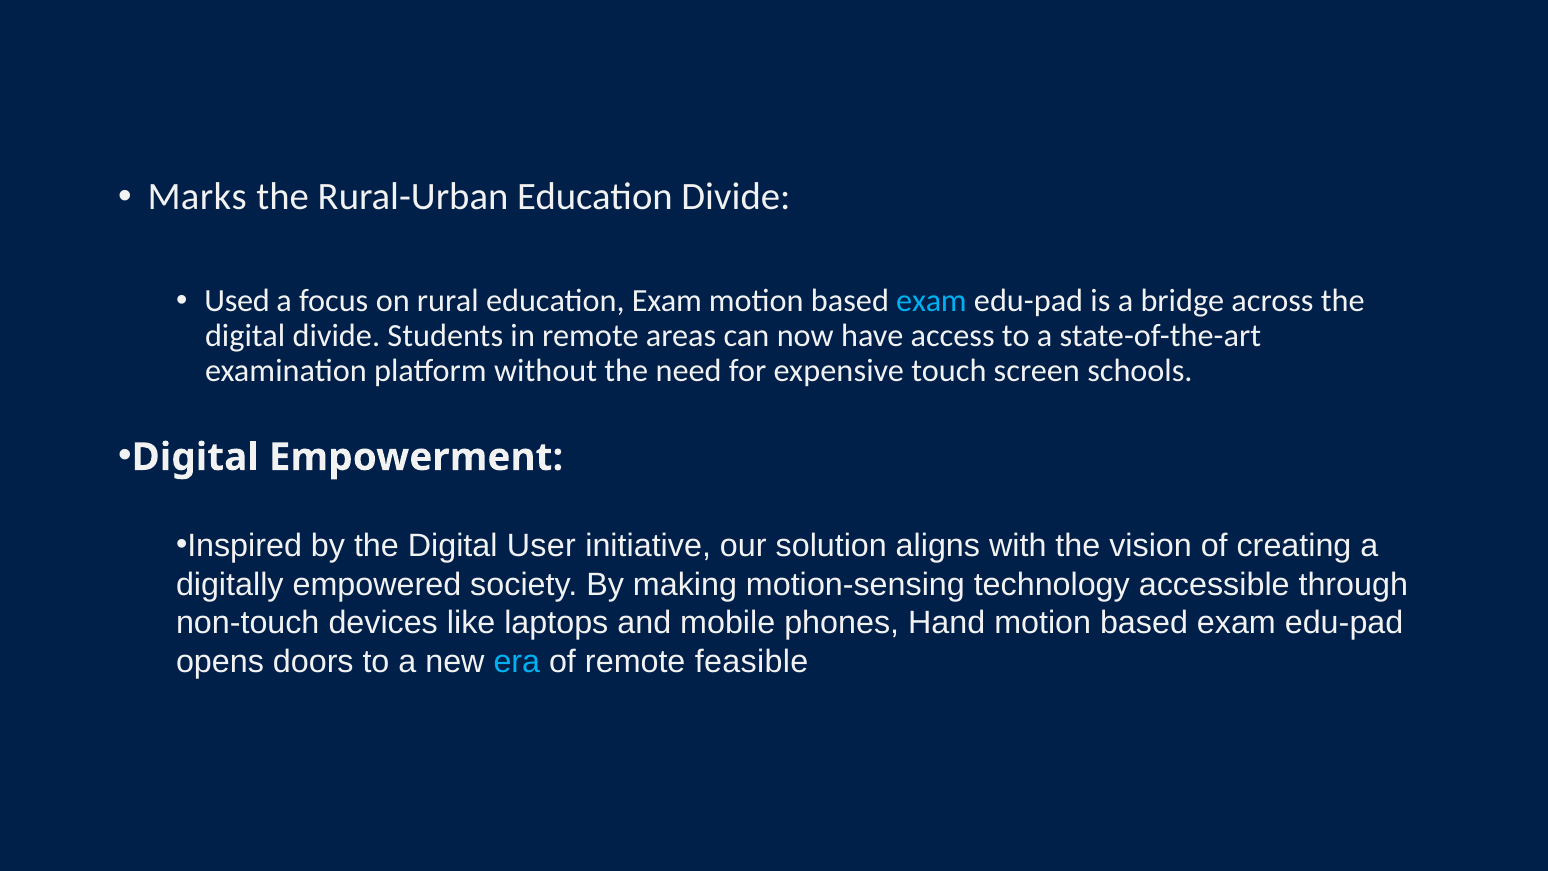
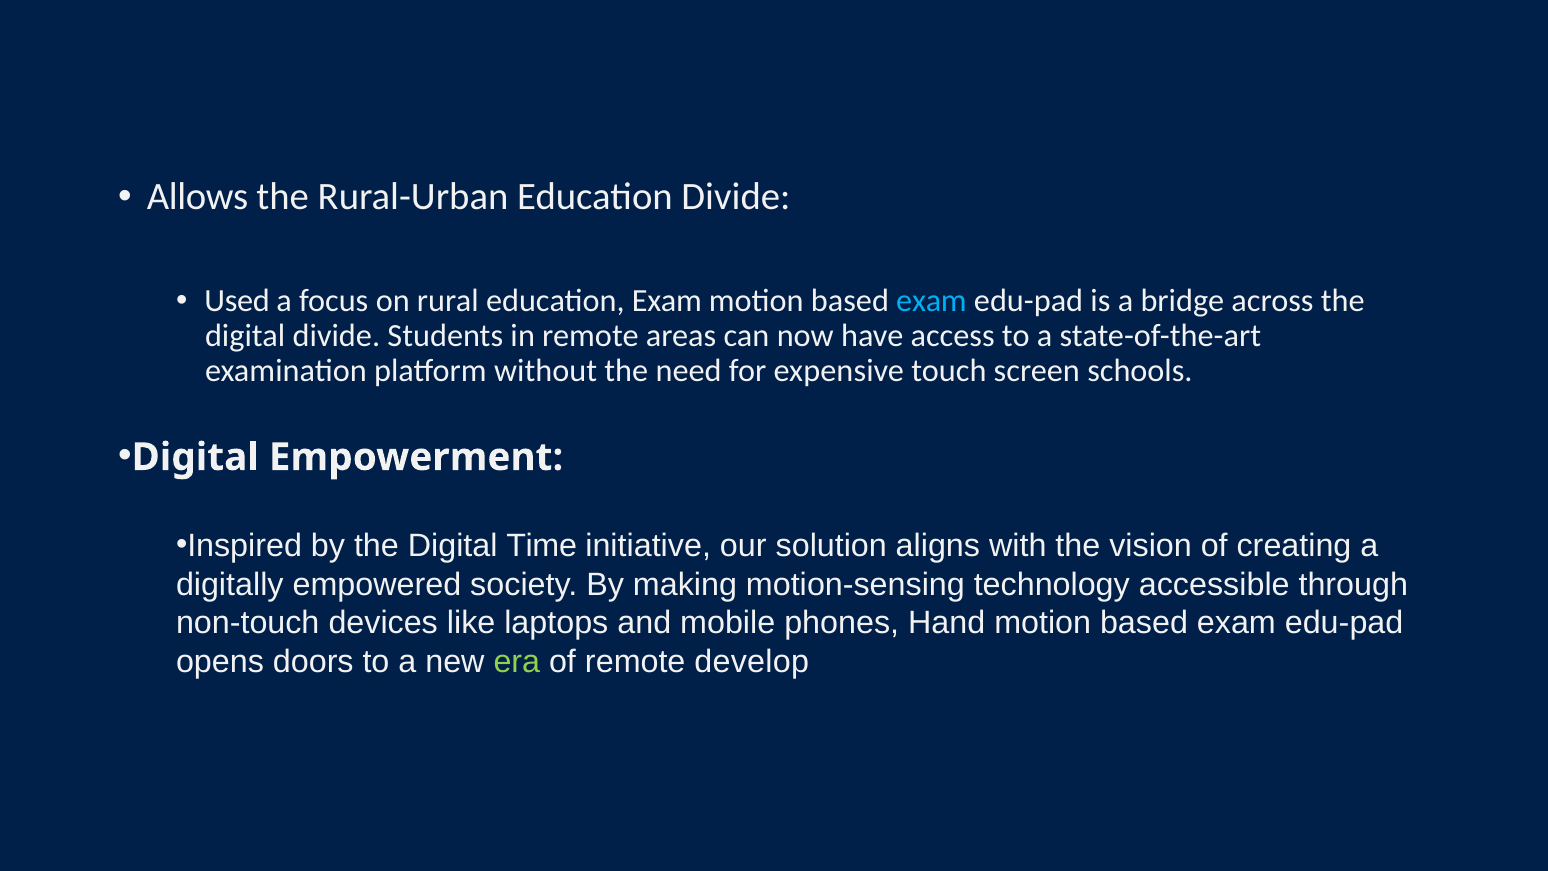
Marks: Marks -> Allows (198, 197)
User: User -> Time (542, 546)
era colour: light blue -> light green (517, 662)
feasible: feasible -> develop (752, 662)
